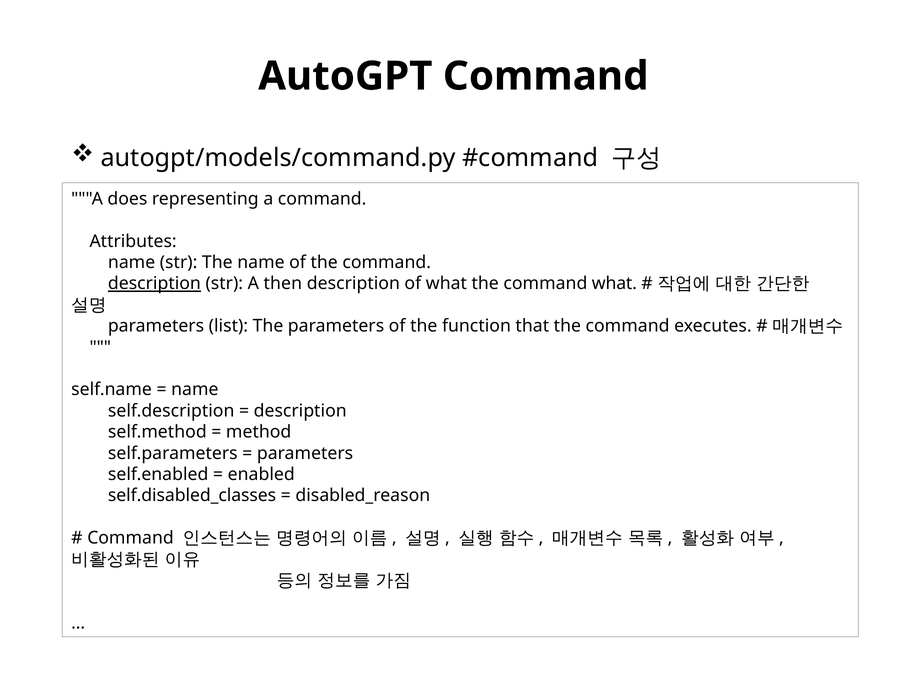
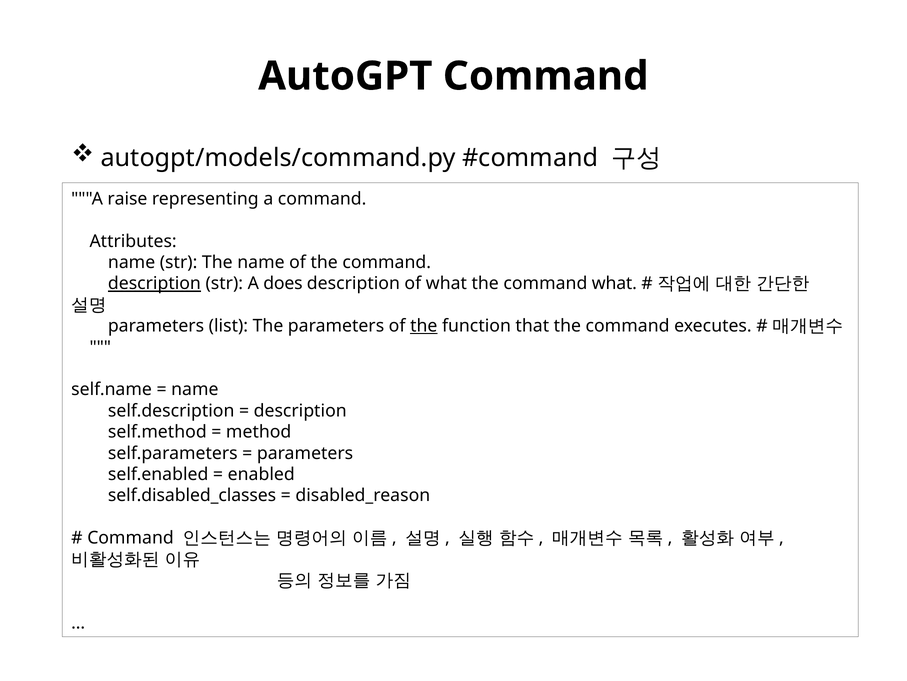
does: does -> raise (127, 199)
then: then -> does (283, 283)
the underline: none -> present (424, 326)
